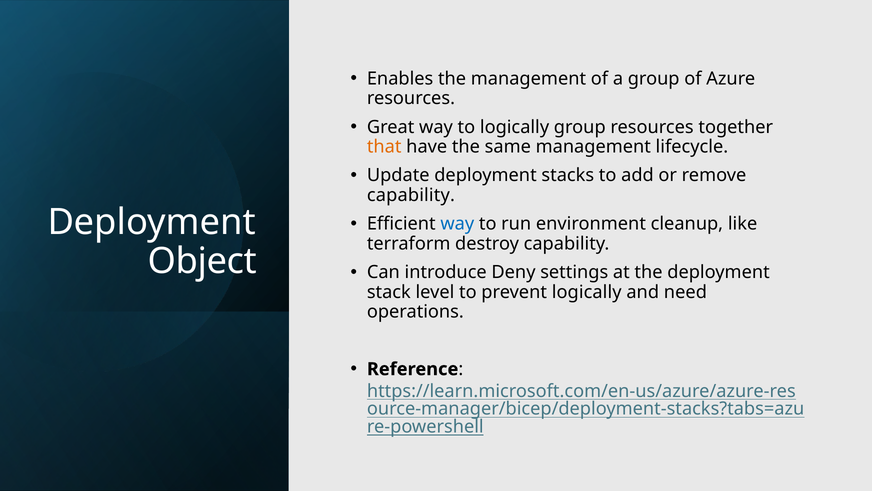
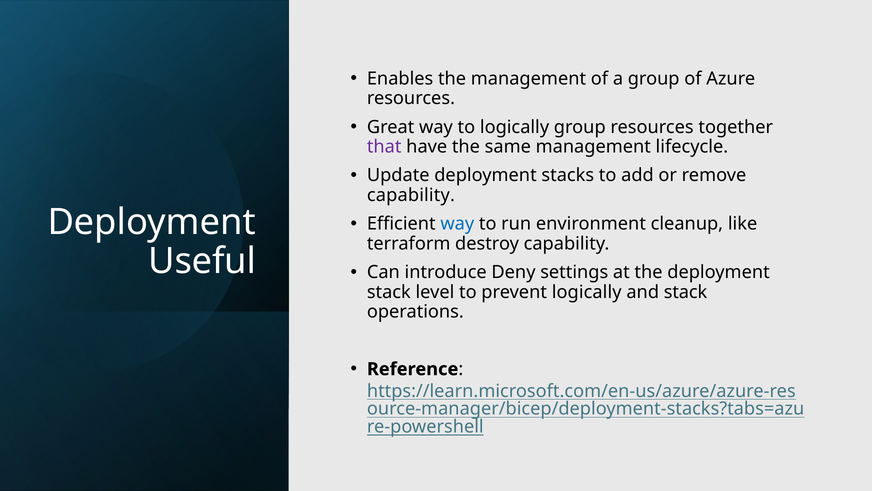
that colour: orange -> purple (384, 147)
Object: Object -> Useful (202, 261)
and need: need -> stack (686, 292)
